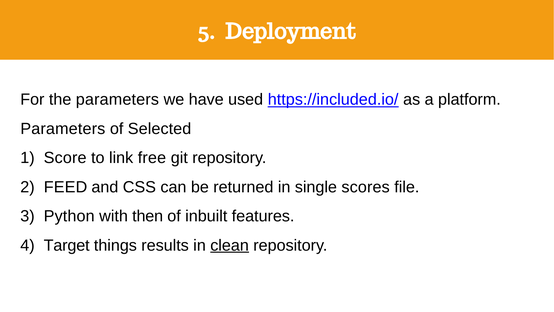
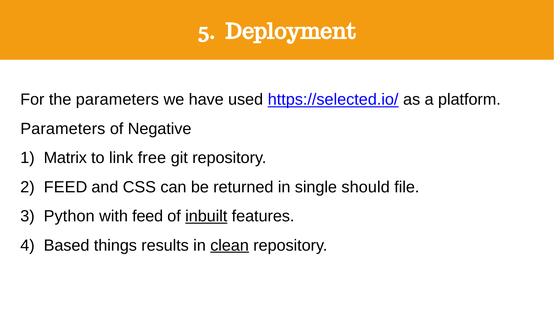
https://included.io/: https://included.io/ -> https://selected.io/ (333, 100)
Selected: Selected -> Negative (160, 129)
Score: Score -> Matrix (65, 158)
scores: scores -> should (366, 187)
with then: then -> feed (148, 216)
inbuilt underline: none -> present (206, 216)
Target: Target -> Based (67, 245)
